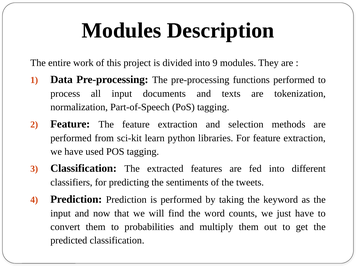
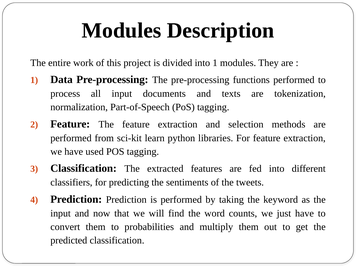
into 9: 9 -> 1 (215, 63)
